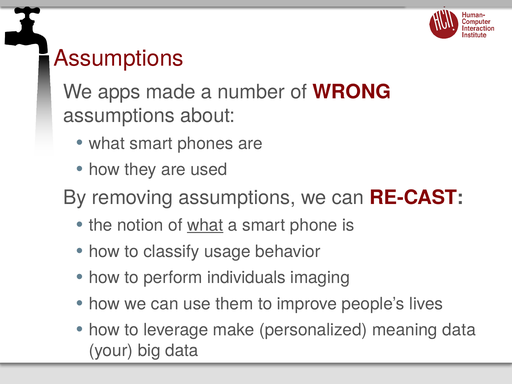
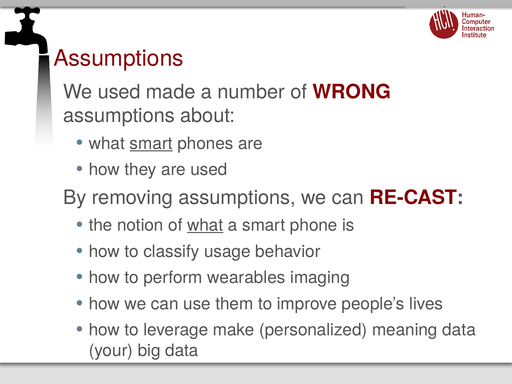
We apps: apps -> used (119, 92)
smart underline: none -> present (151, 143)
individuals: individuals -> wearables (246, 278)
